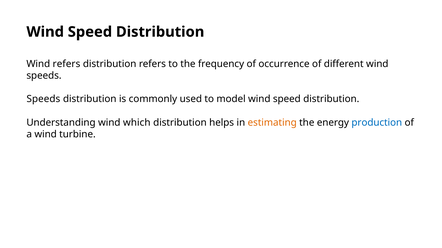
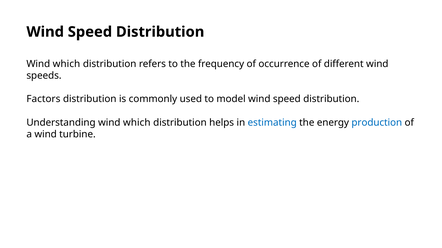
refers: refers -> which (66, 64)
Speeds: Speeds -> Factors (43, 99)
estimating colour: orange -> blue (272, 123)
